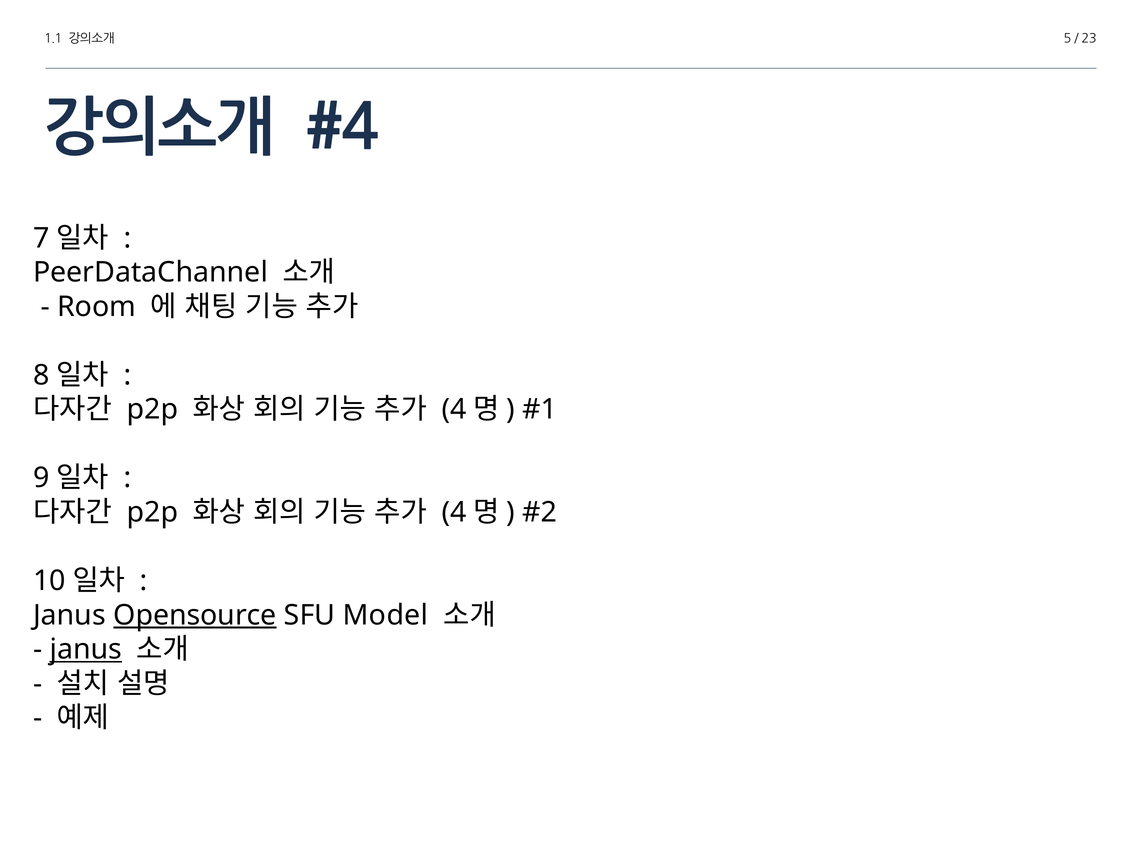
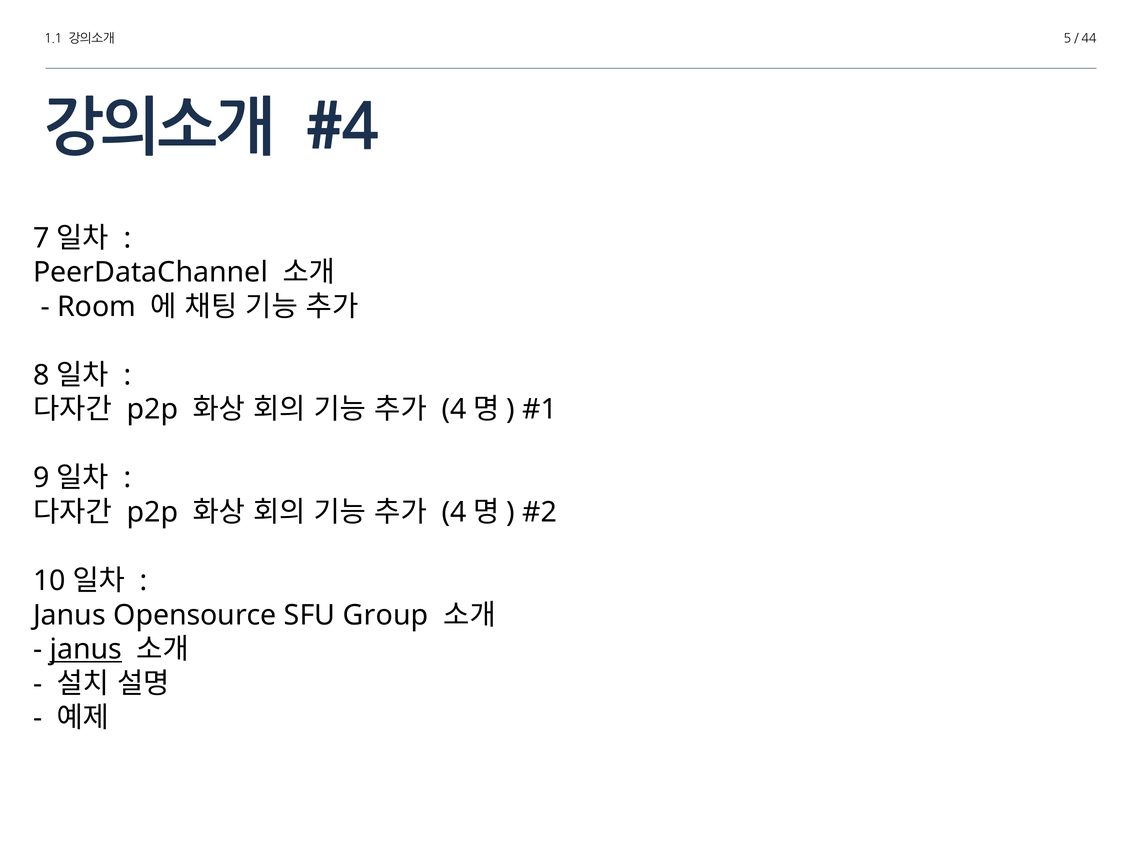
23: 23 -> 44 (1089, 38)
Opensource underline: present -> none (195, 615)
Model: Model -> Group (386, 615)
